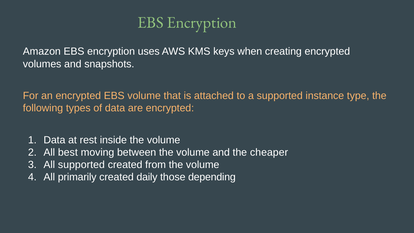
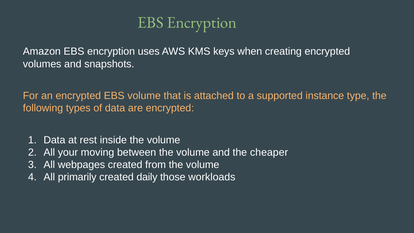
best: best -> your (68, 152)
All supported: supported -> webpages (81, 165)
depending: depending -> workloads (212, 177)
